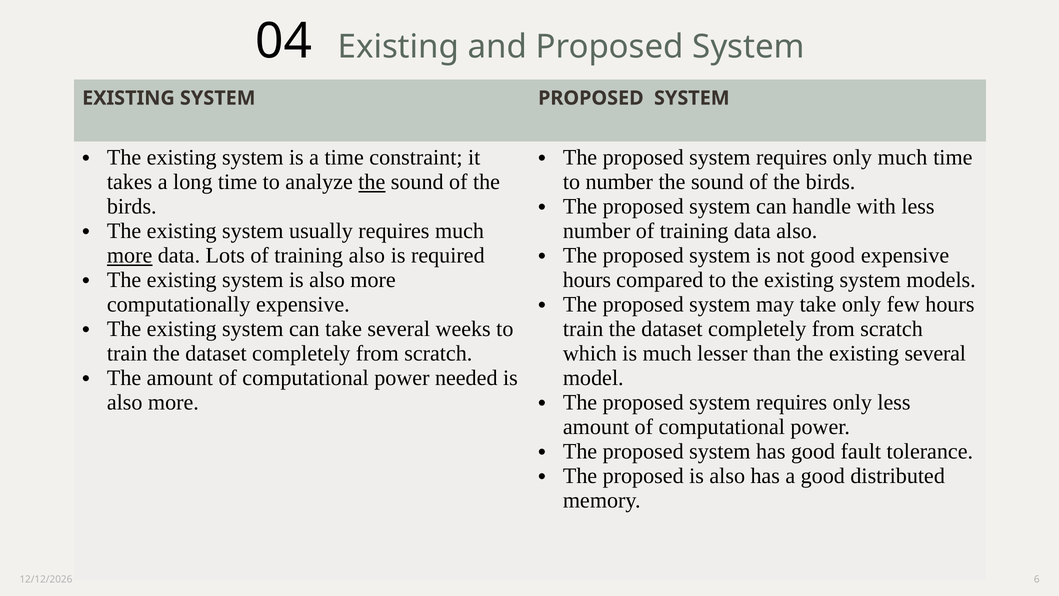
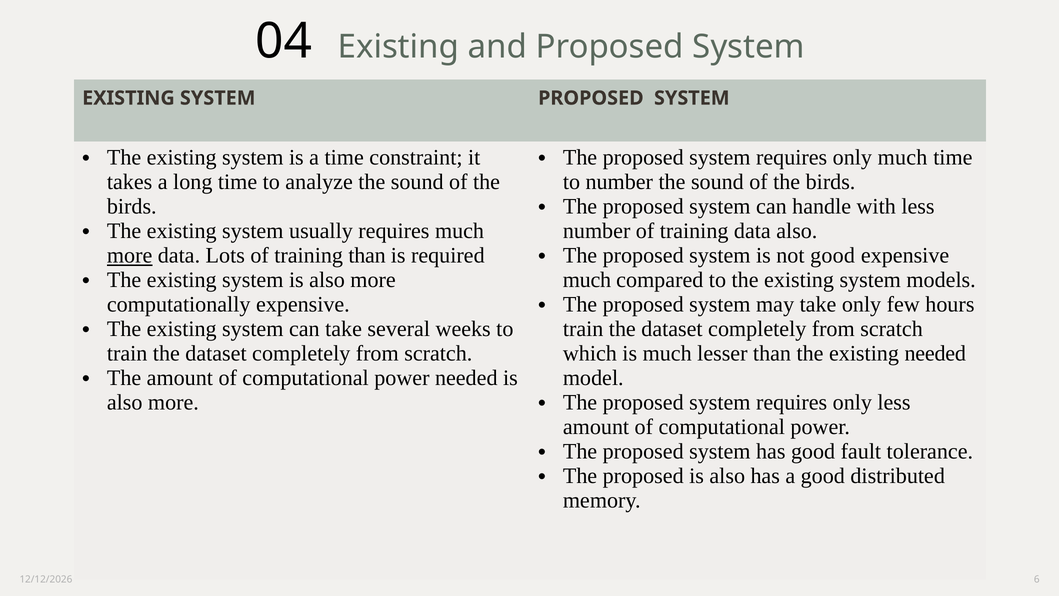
the underline: present -> none (372, 182)
training also: also -> than (367, 256)
hours: hours -> much (587, 280)
existing several: several -> needed (935, 353)
